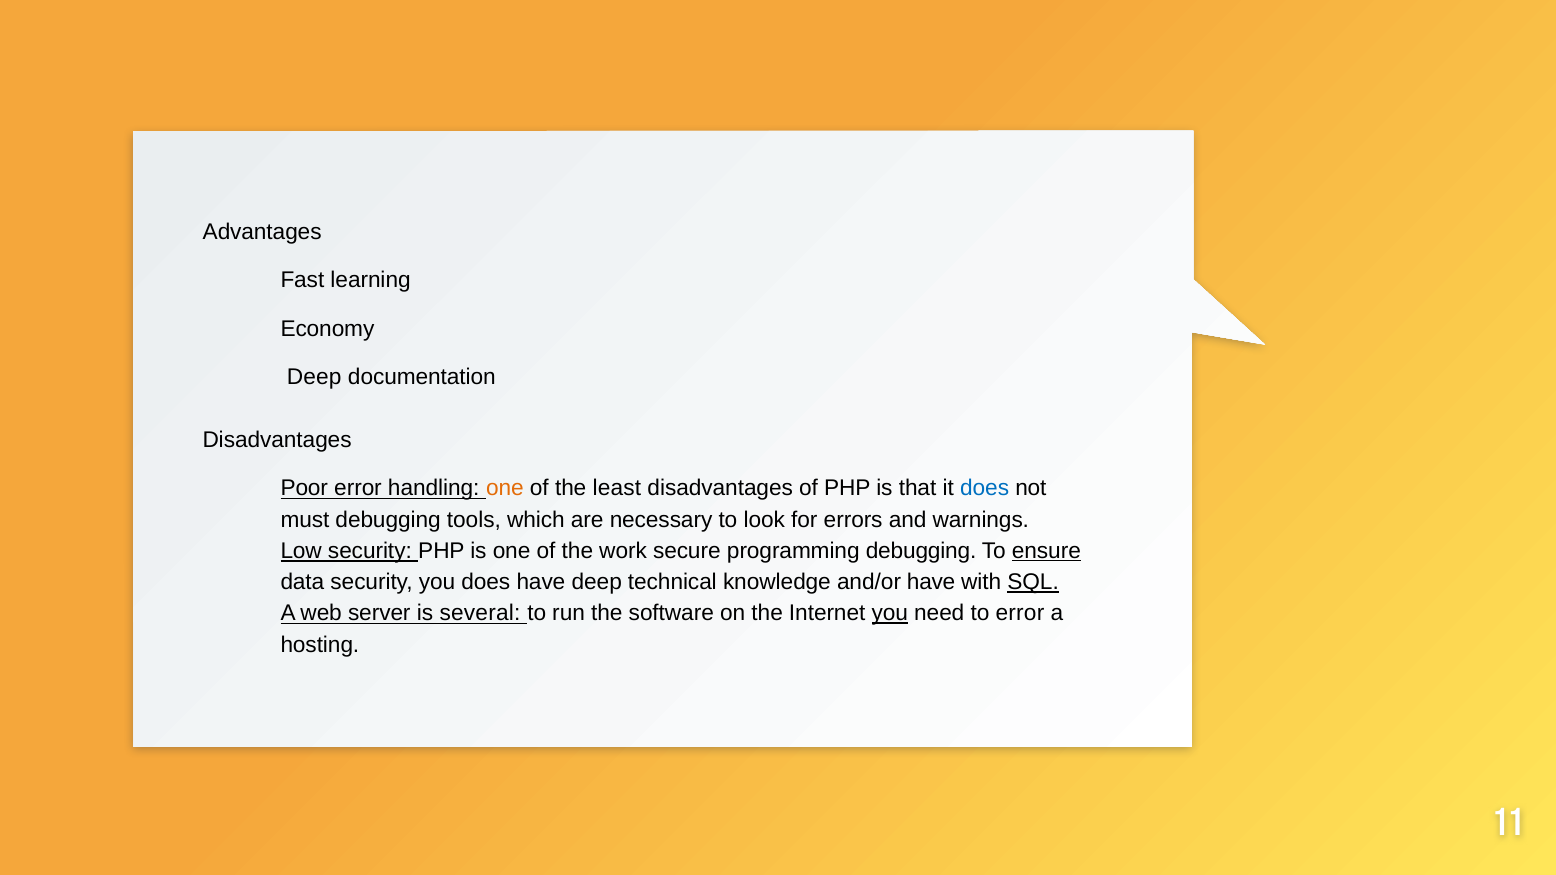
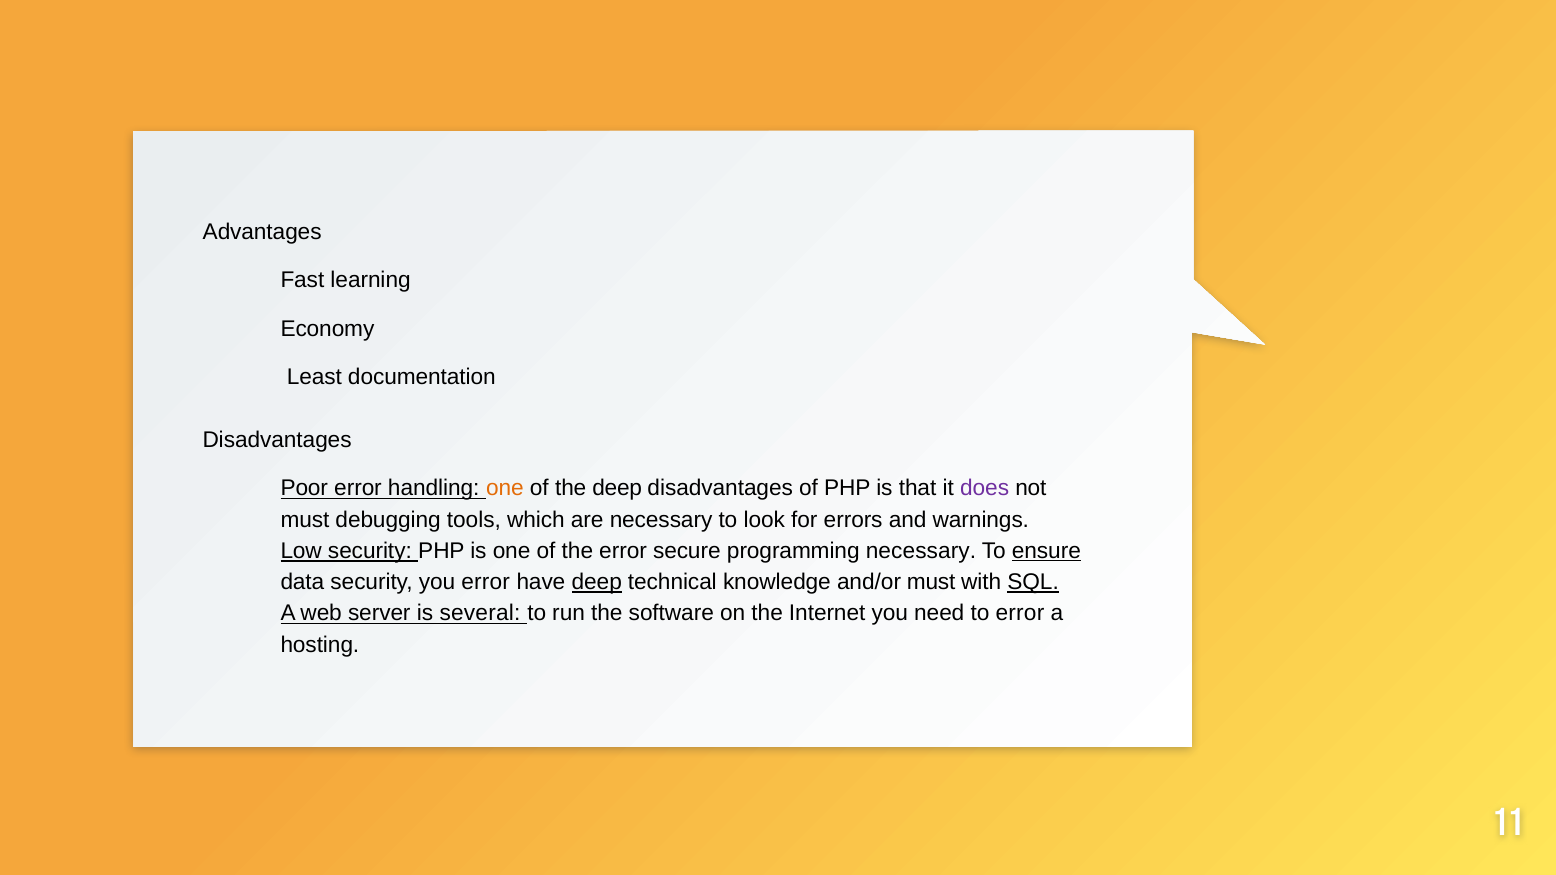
Deep: Deep -> Least (314, 378)
the least: least -> deep (617, 489)
does colour: blue -> purple (985, 489)
the work: work -> error (623, 551)
programming debugging: debugging -> necessary (921, 551)
you does: does -> error (486, 582)
deep underline: none -> present (597, 582)
and/or have: have -> must (931, 582)
you underline: present -> none (890, 614)
